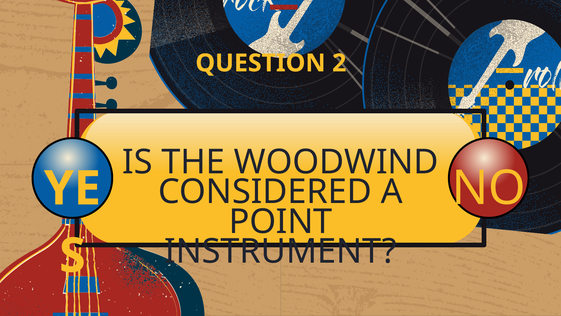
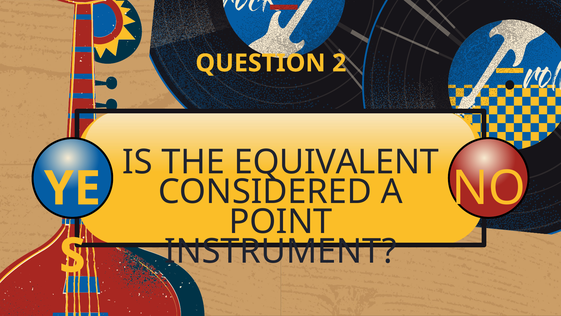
WOODWIND: WOODWIND -> EQUIVALENT (336, 162)
